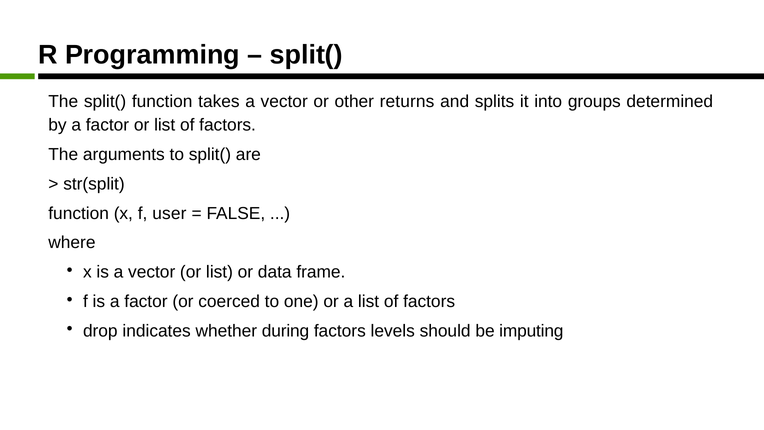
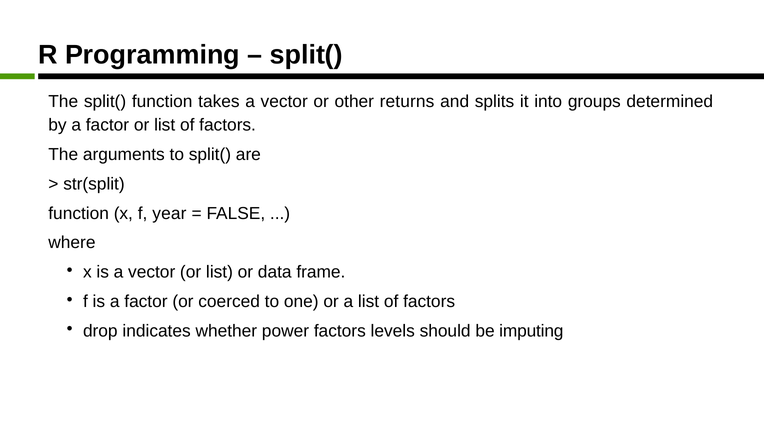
user: user -> year (169, 213)
during: during -> power (285, 331)
